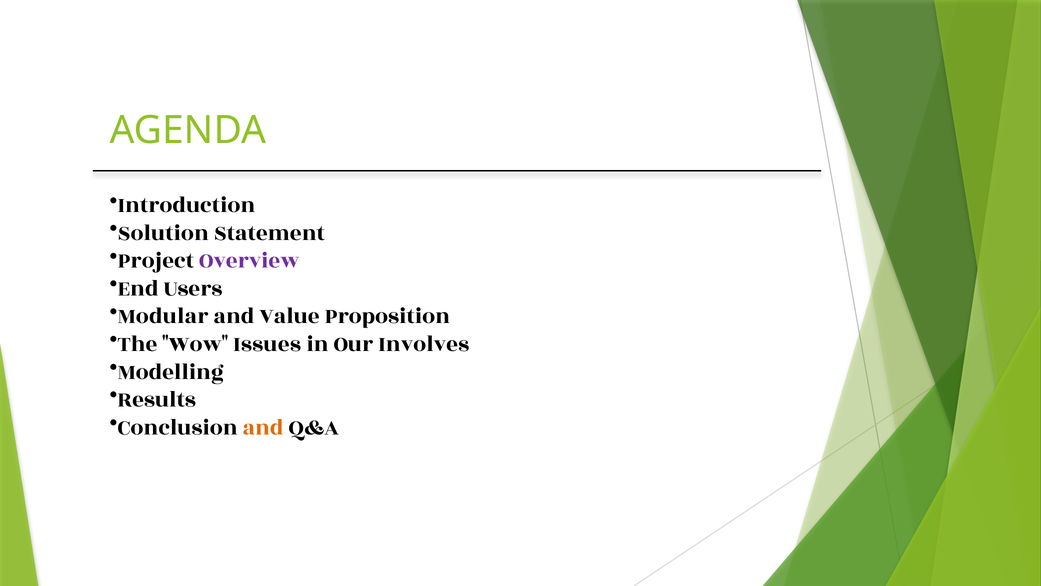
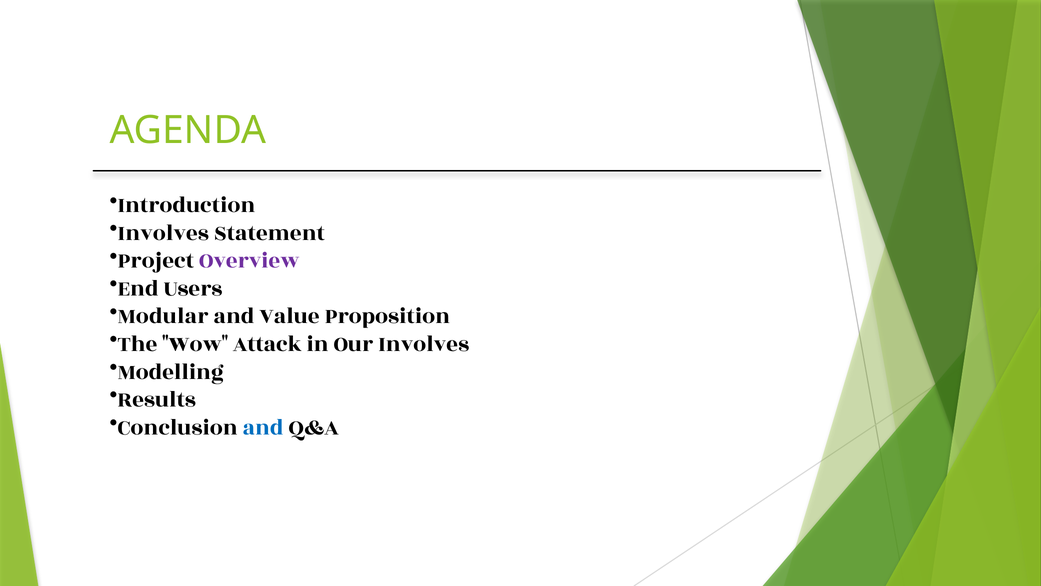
Solution: Solution -> Involves (163, 232)
Issues: Issues -> Attack (267, 343)
and colour: orange -> blue (263, 427)
